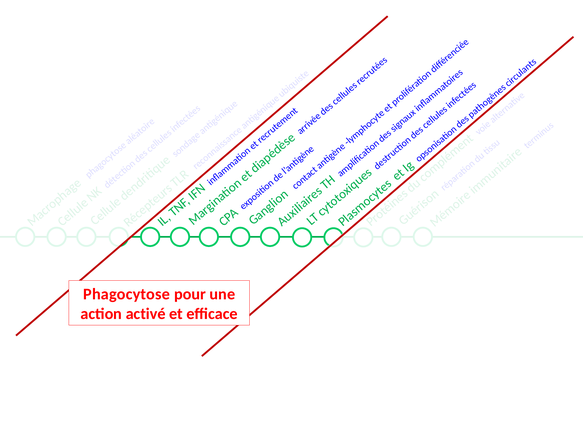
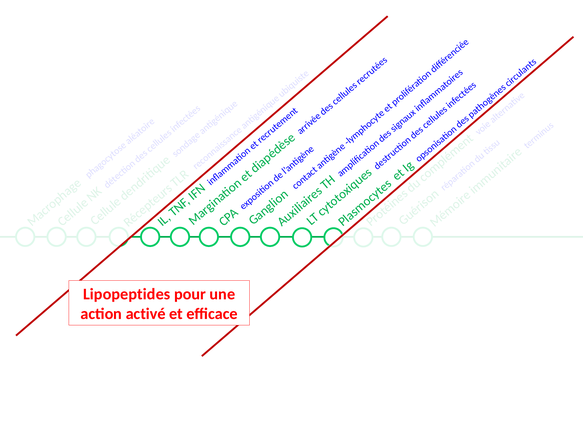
Phagocytose: Phagocytose -> Lipopeptides (127, 294)
